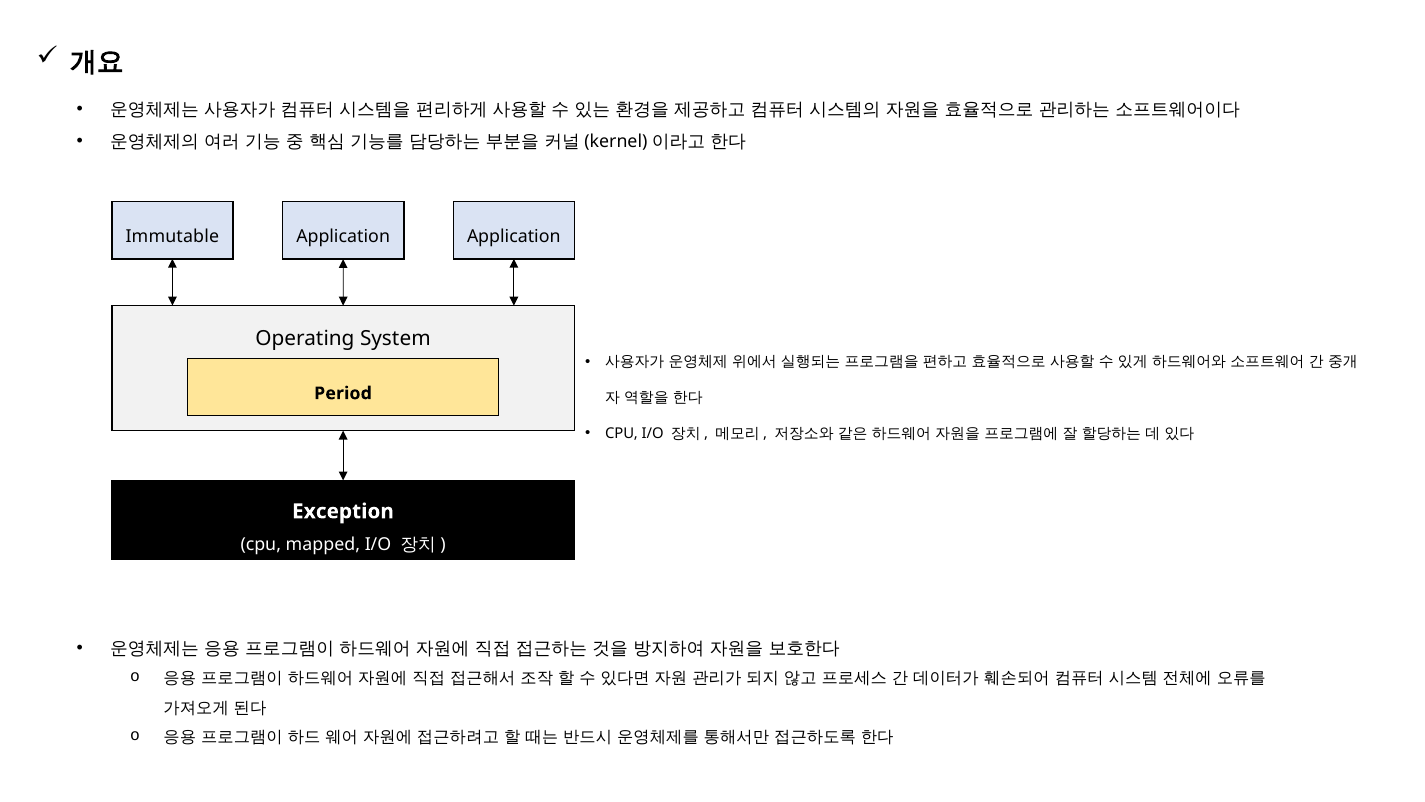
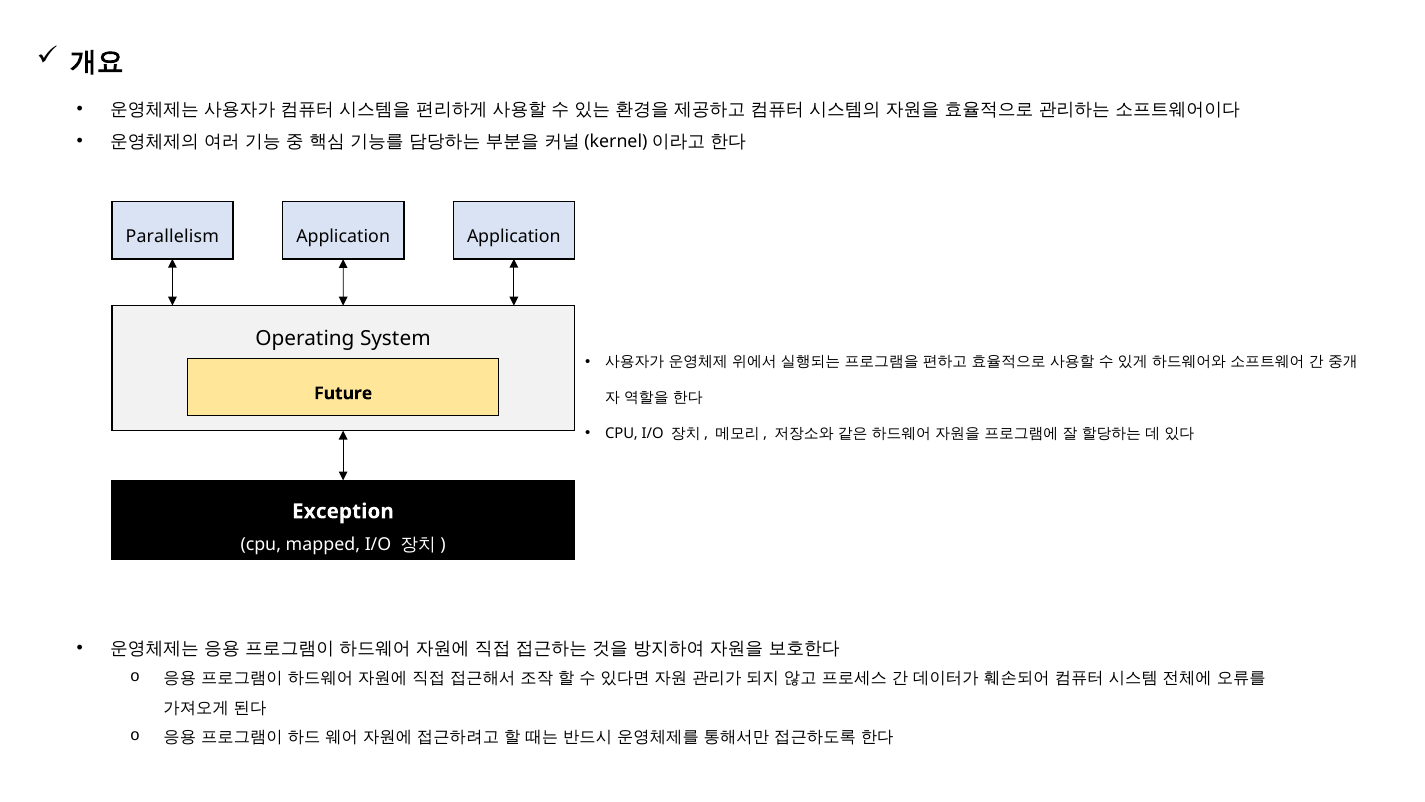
Immutable: Immutable -> Parallelism (172, 237)
Period: Period -> Future (343, 393)
